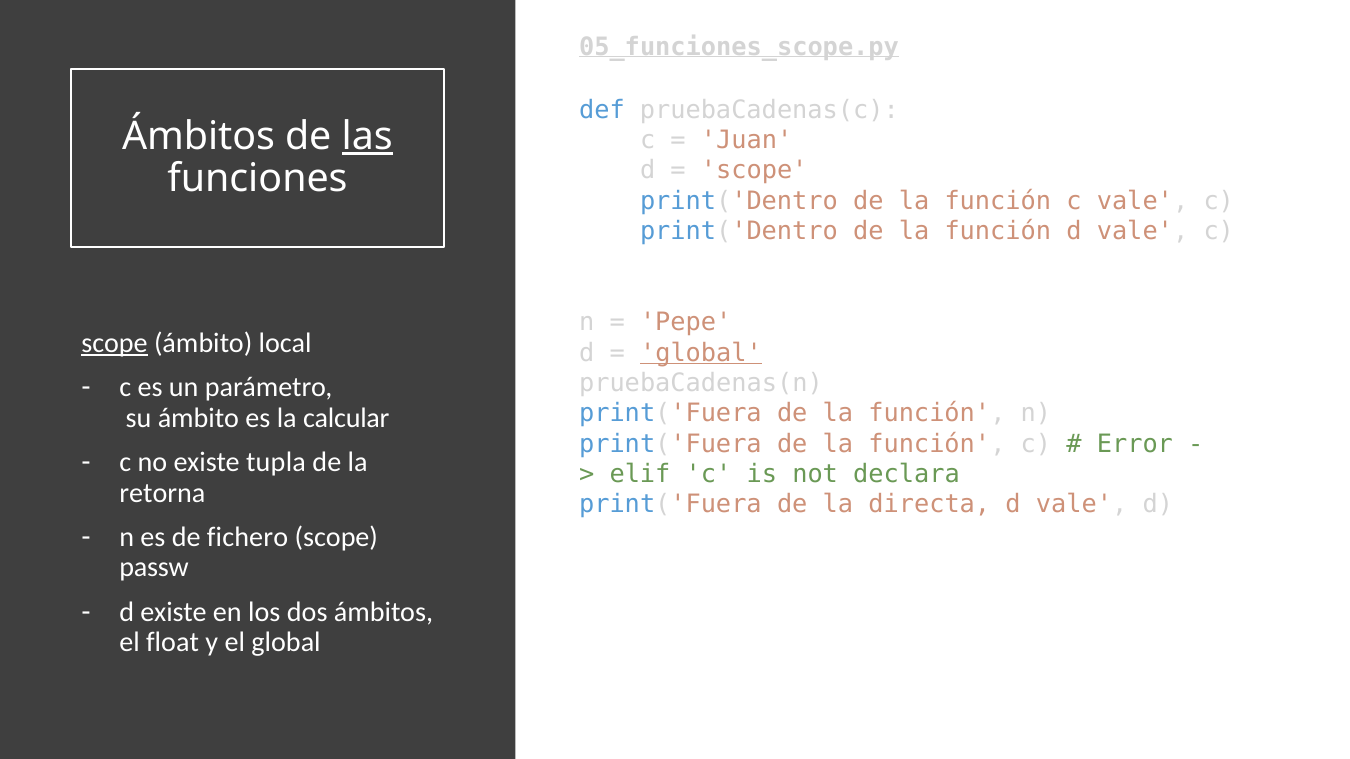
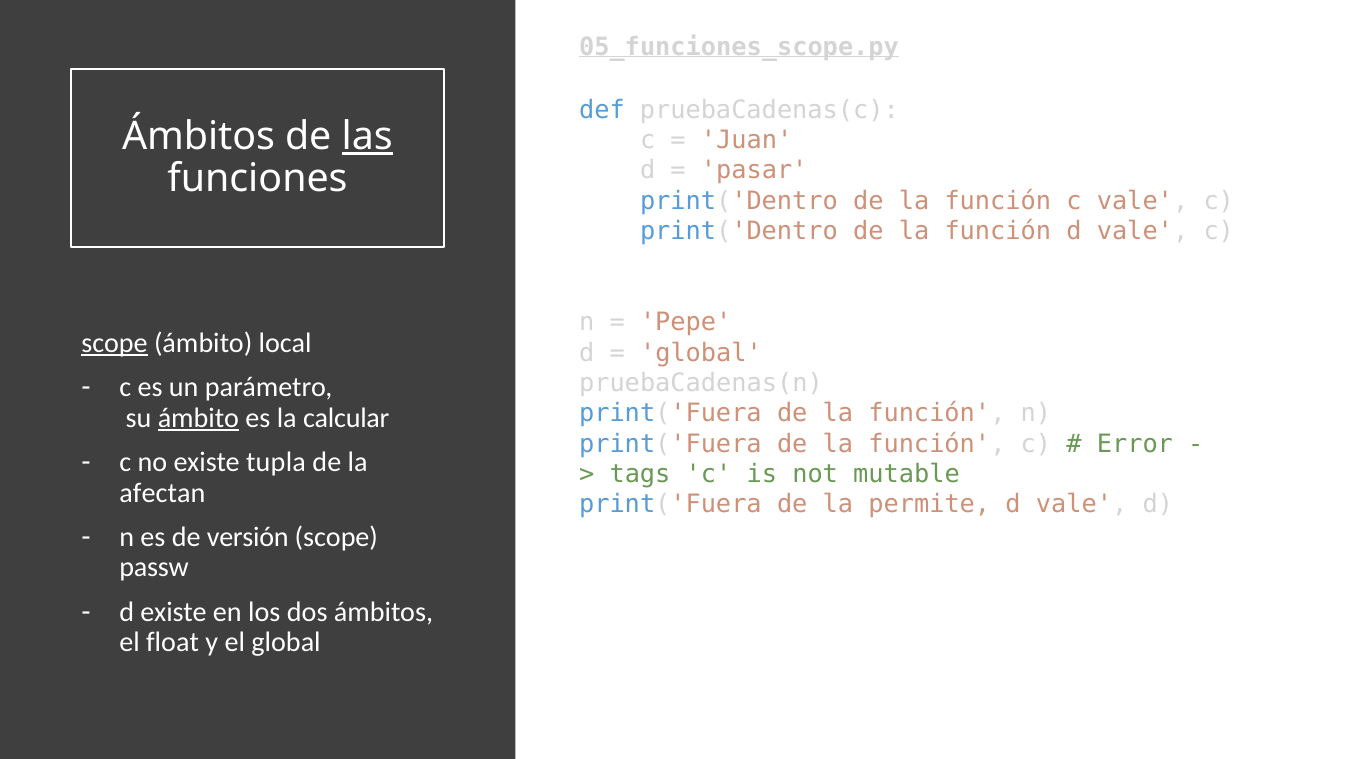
scope: scope -> pasar (754, 171)
global underline: present -> none (701, 353)
ámbito underline: none -> present (198, 418)
elif: elif -> tags (640, 474)
declara: declara -> mutable (907, 474)
retorna: retorna -> afectan (162, 493)
directa: directa -> permite (929, 505)
fichero: fichero -> versión (248, 538)
